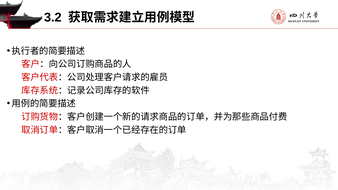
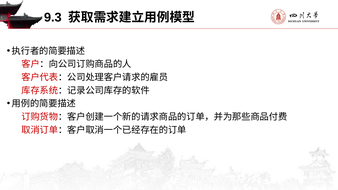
3.2: 3.2 -> 9.3 (53, 17)
